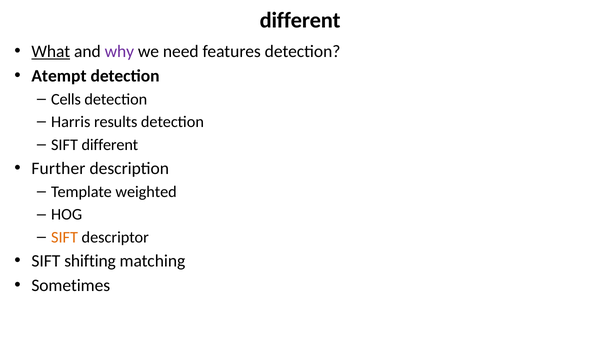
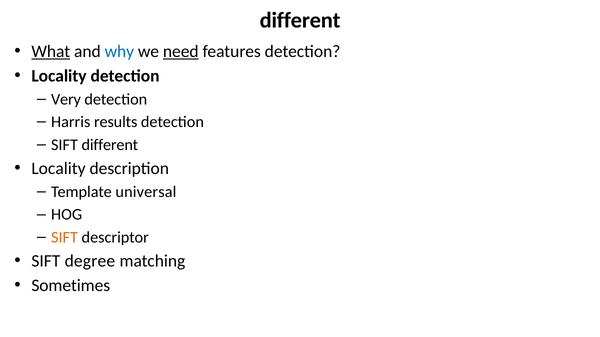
why colour: purple -> blue (119, 51)
need underline: none -> present (181, 51)
Atempt: Atempt -> Locality (59, 76)
Cells: Cells -> Very (66, 99)
Further: Further -> Locality (58, 169)
weighted: weighted -> universal (146, 192)
shifting: shifting -> degree (90, 262)
